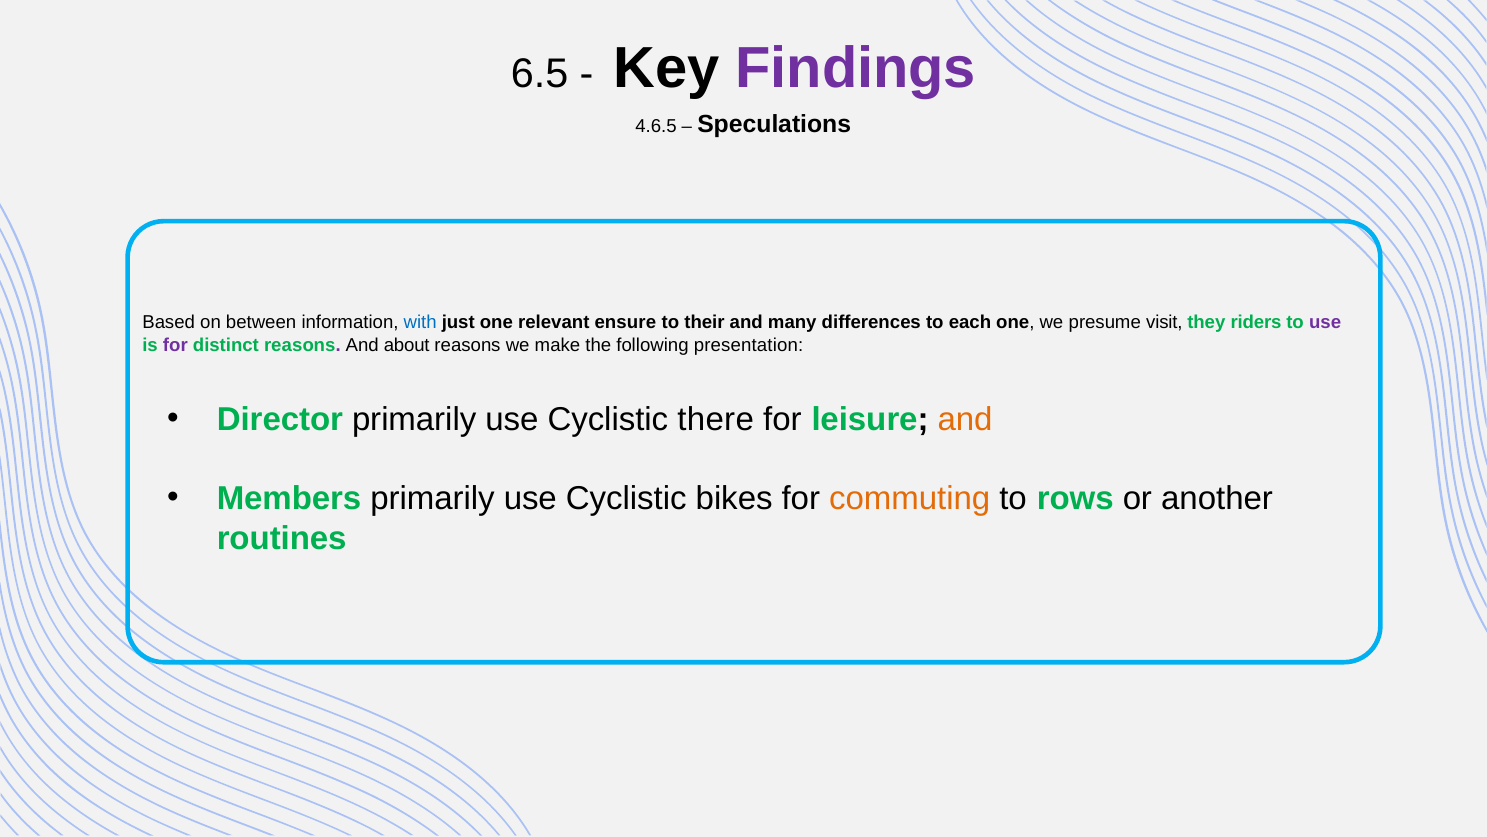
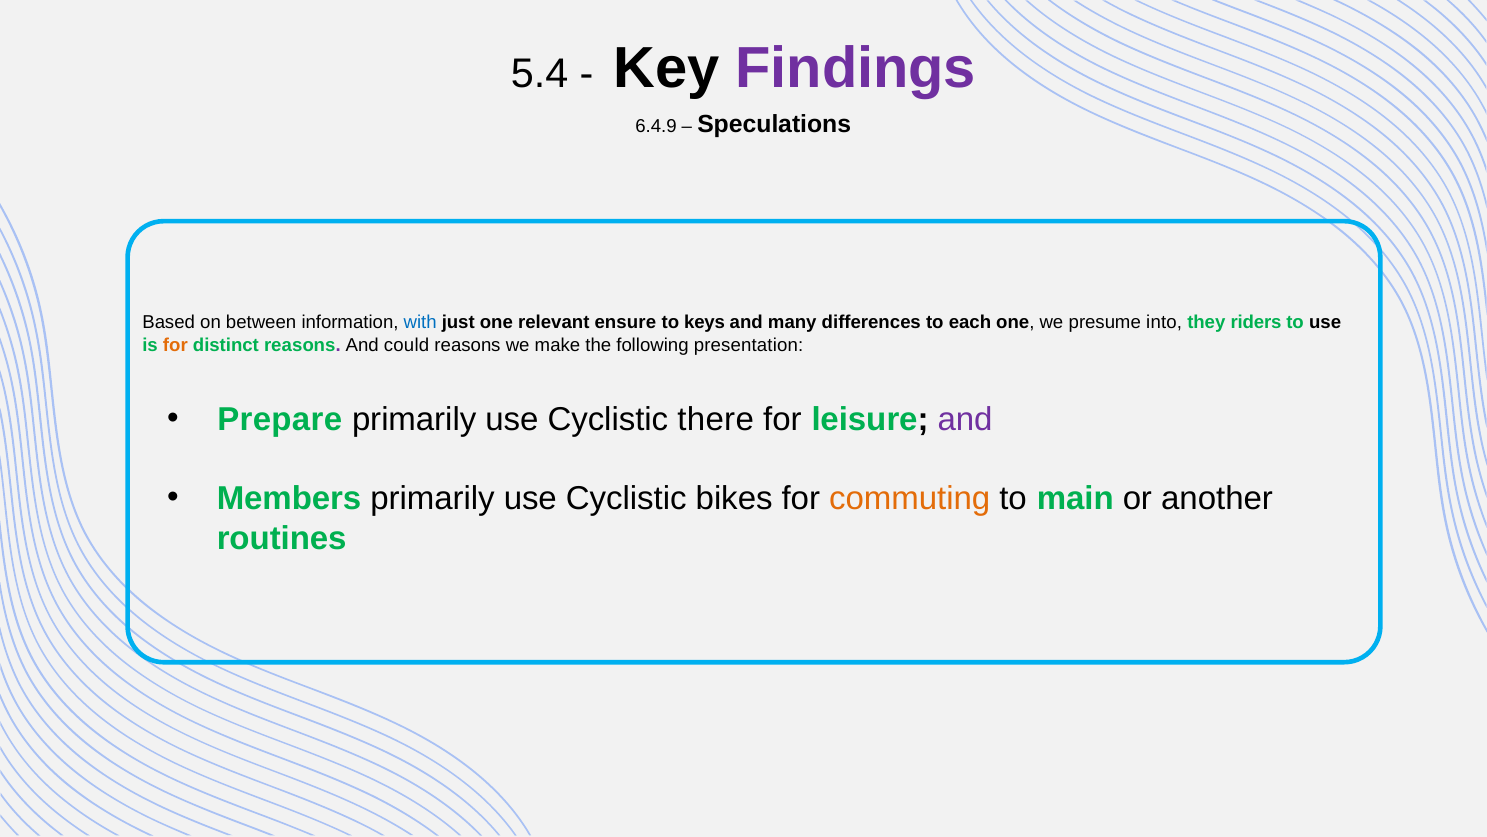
6.5: 6.5 -> 5.4 (540, 74)
4.6.5: 4.6.5 -> 6.4.9 (656, 126)
their: their -> keys (705, 323)
visit: visit -> into (1164, 323)
use colour: purple -> black (1325, 323)
for colour: purple -> orange (175, 345)
about: about -> could (407, 345)
Director: Director -> Prepare (280, 419)
and colour: orange -> purple (965, 419)
rows: rows -> main (1075, 498)
